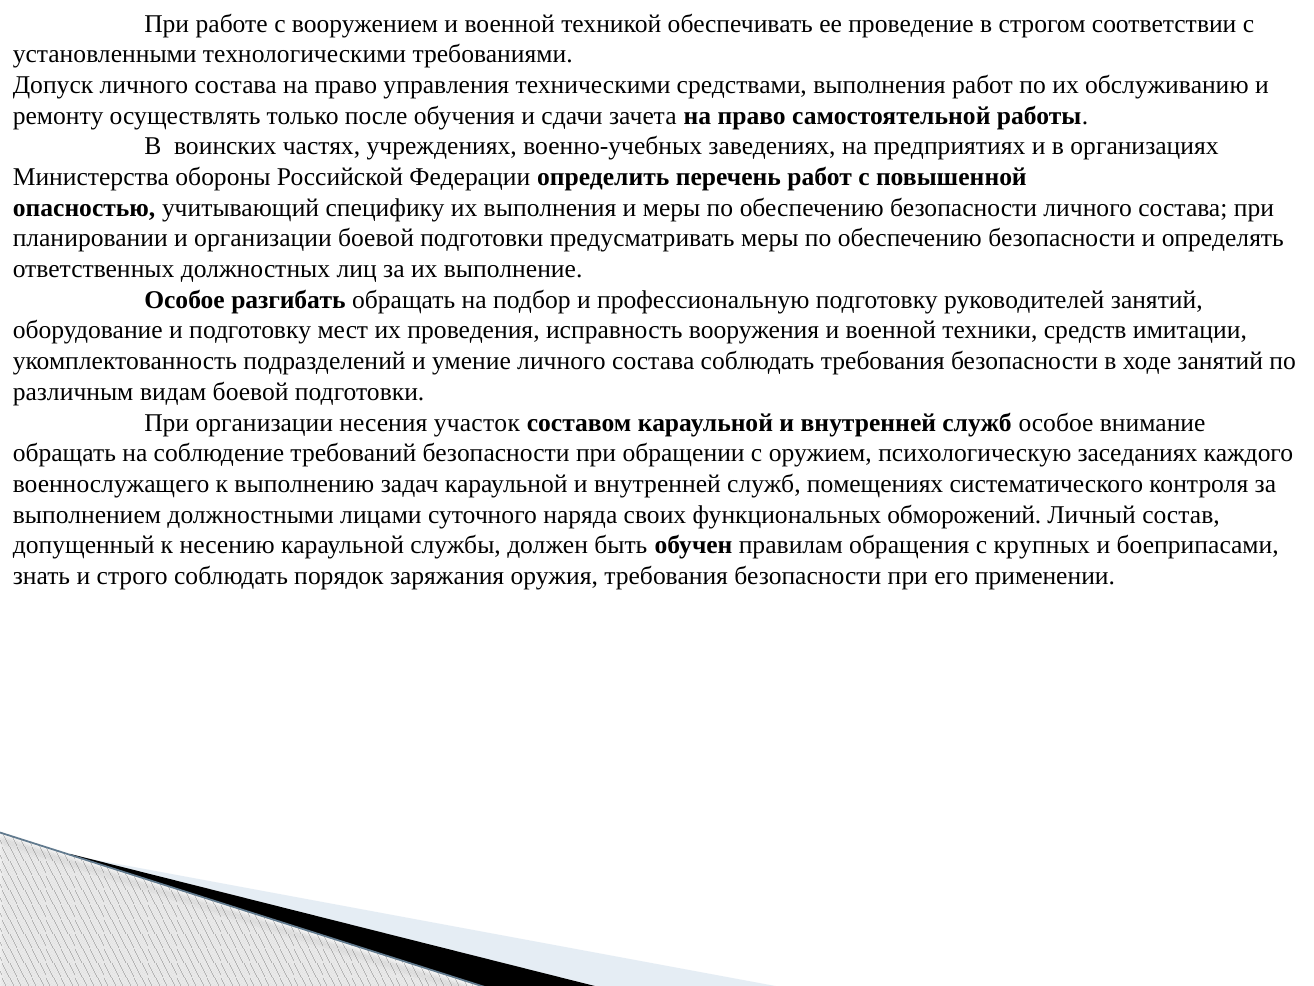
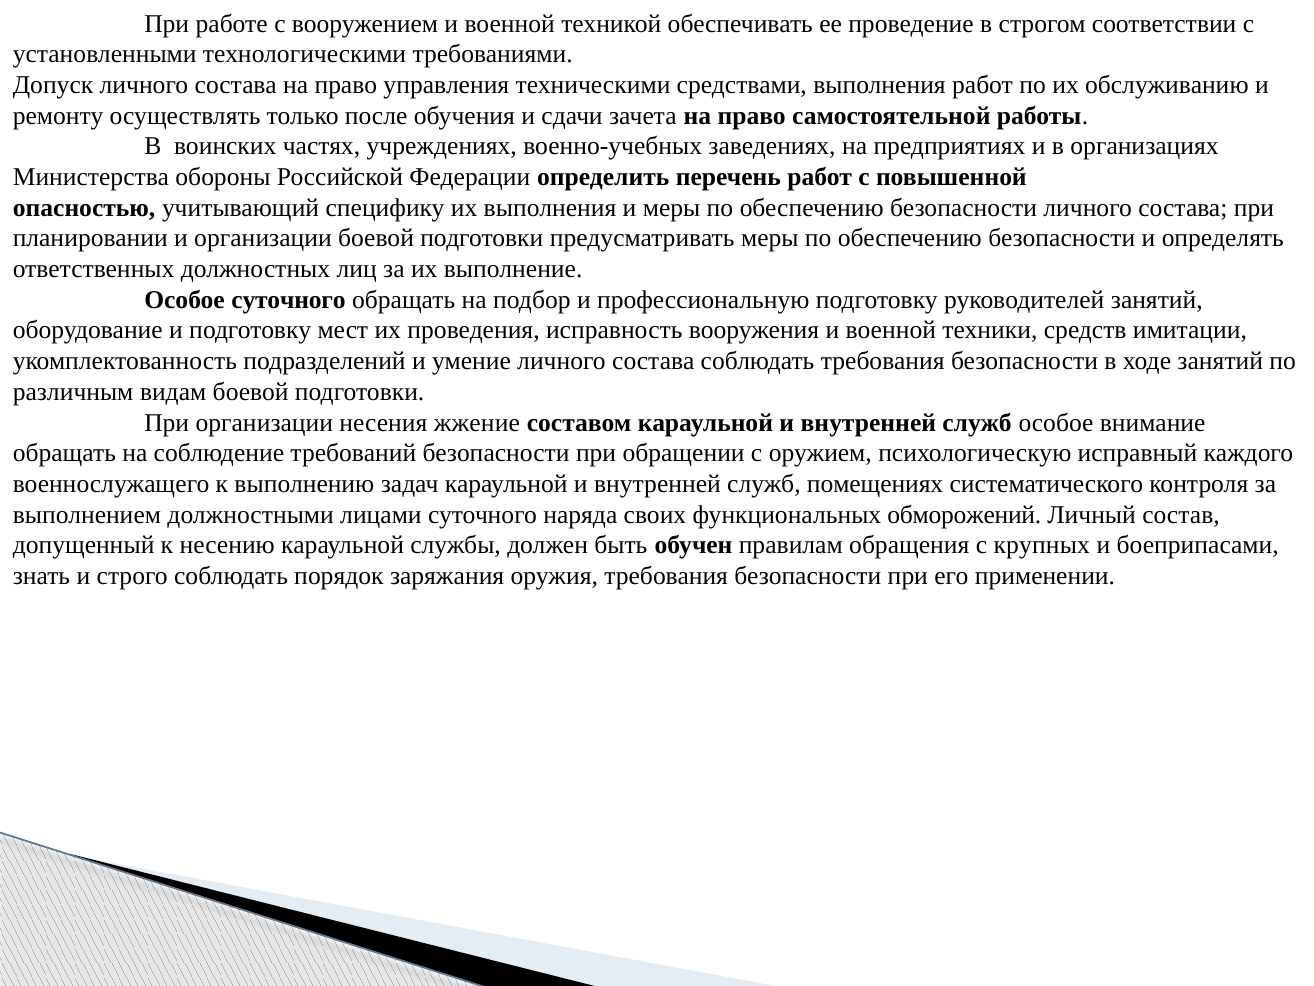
Особое разгибать: разгибать -> суточного (289, 300)
участок: участок -> жжение (477, 422)
заседаниях: заседаниях -> исправный (1137, 453)
